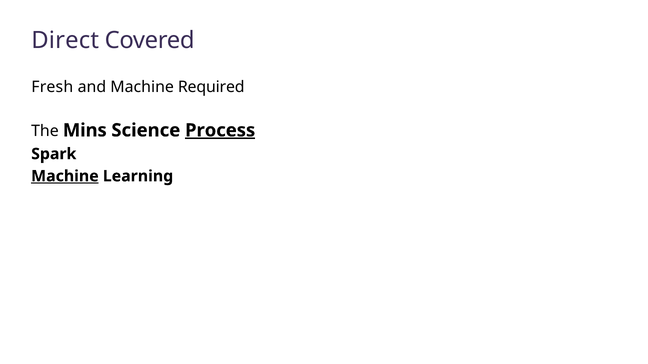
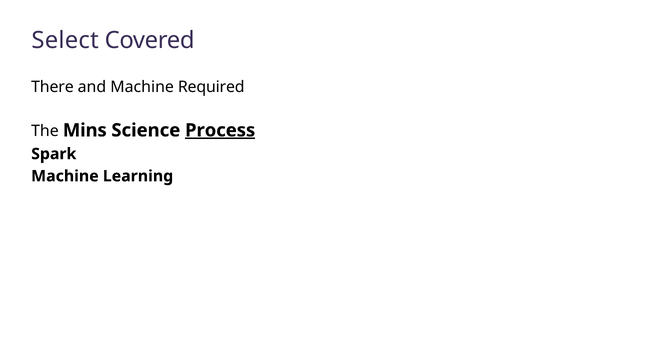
Direct: Direct -> Select (65, 40)
Fresh: Fresh -> There (52, 87)
Machine underline: present -> none (65, 176)
